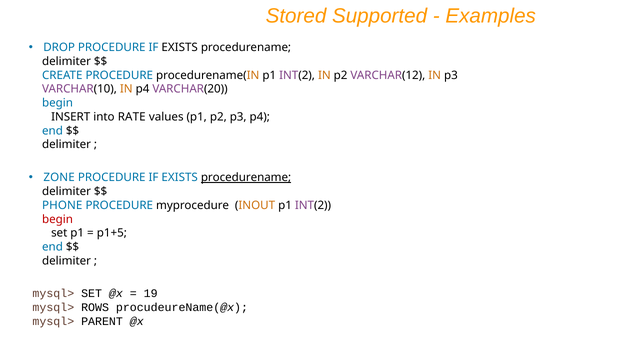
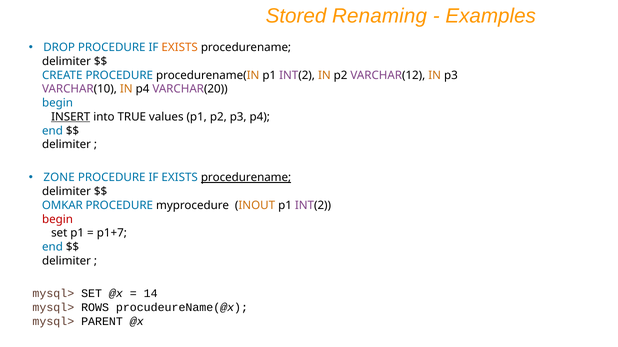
Supported: Supported -> Renaming (380, 16)
EXISTS colour: black -> orange (180, 48)
INSERT underline: none -> present (71, 117)
RATE: RATE -> TRUE (132, 117)
PHONE: PHONE -> OMKAR (62, 206)
p1+5: p1+5 -> p1+7 (112, 233)
19: 19 -> 14 (151, 294)
